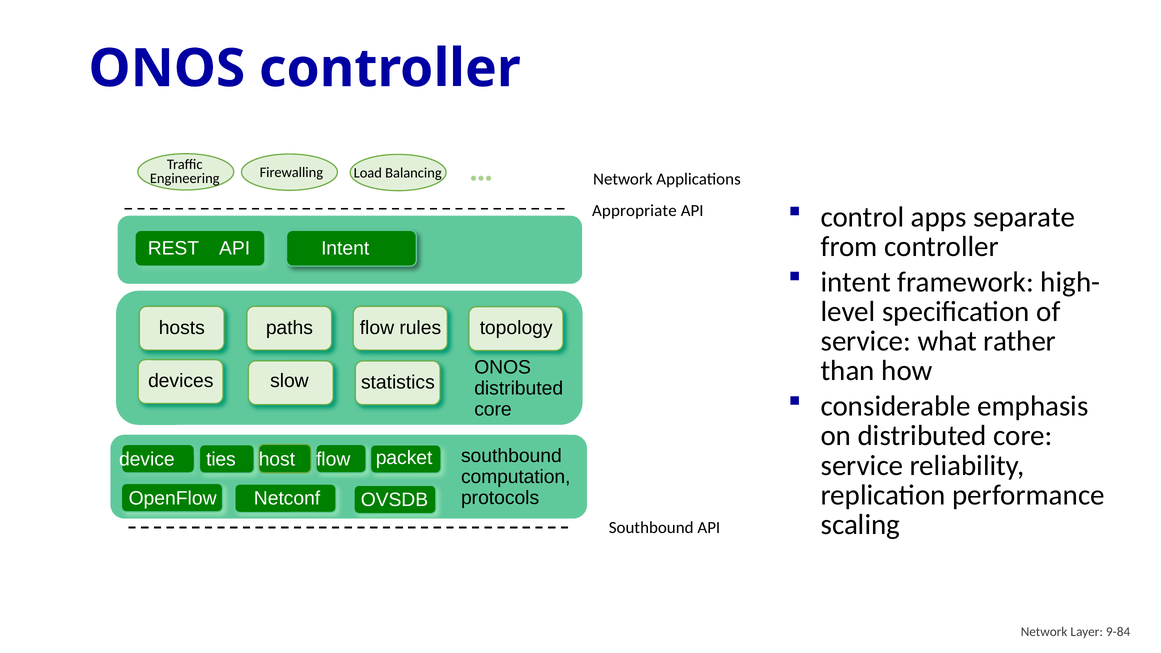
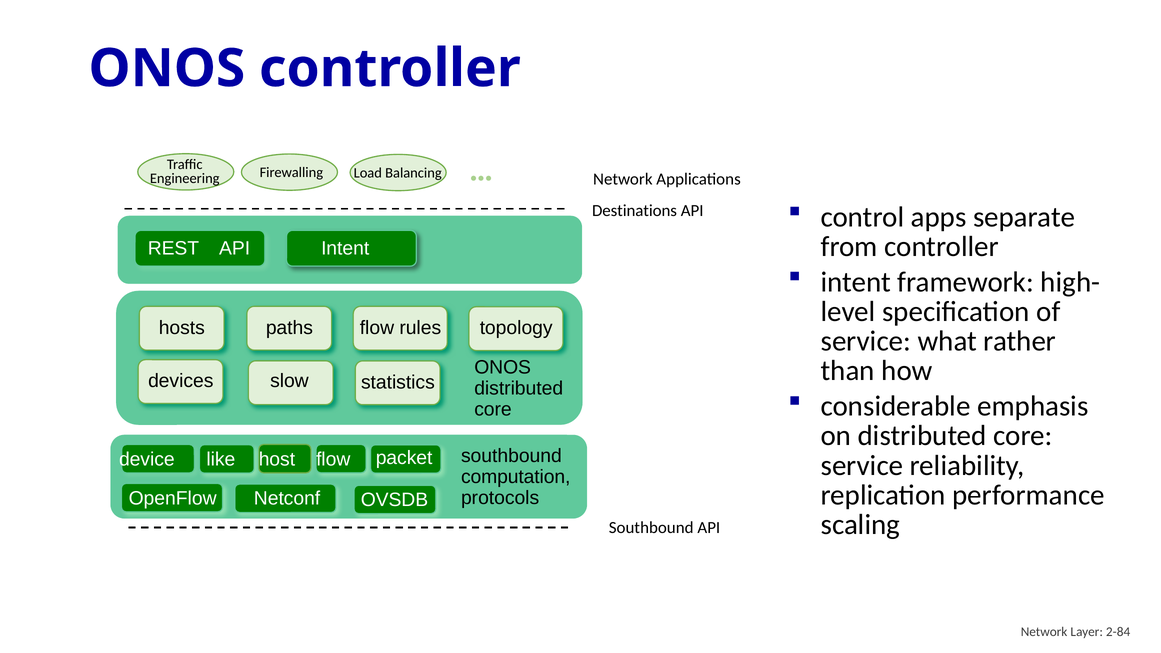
Appropriate: Appropriate -> Destinations (634, 211)
ties: ties -> like (221, 459)
9-84: 9-84 -> 2-84 (1118, 632)
